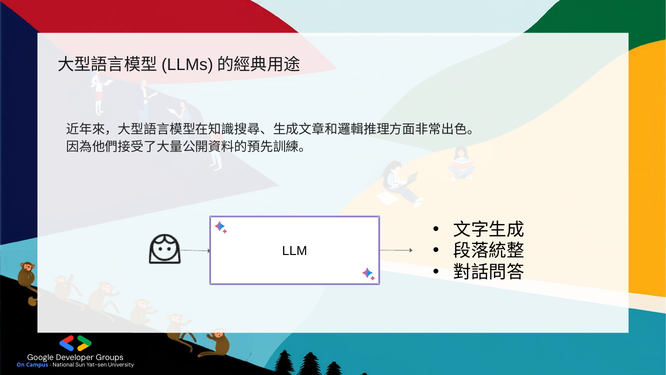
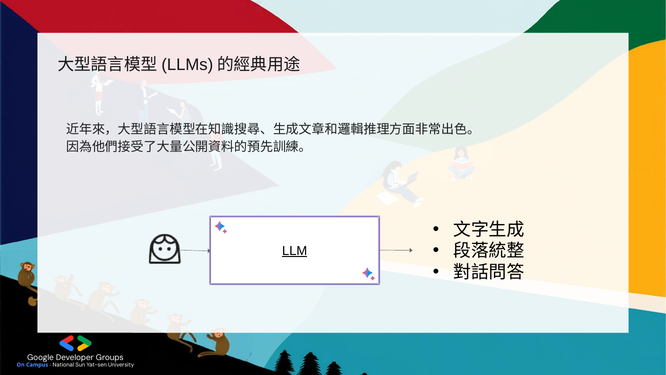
LLM underline: none -> present (295, 251)
